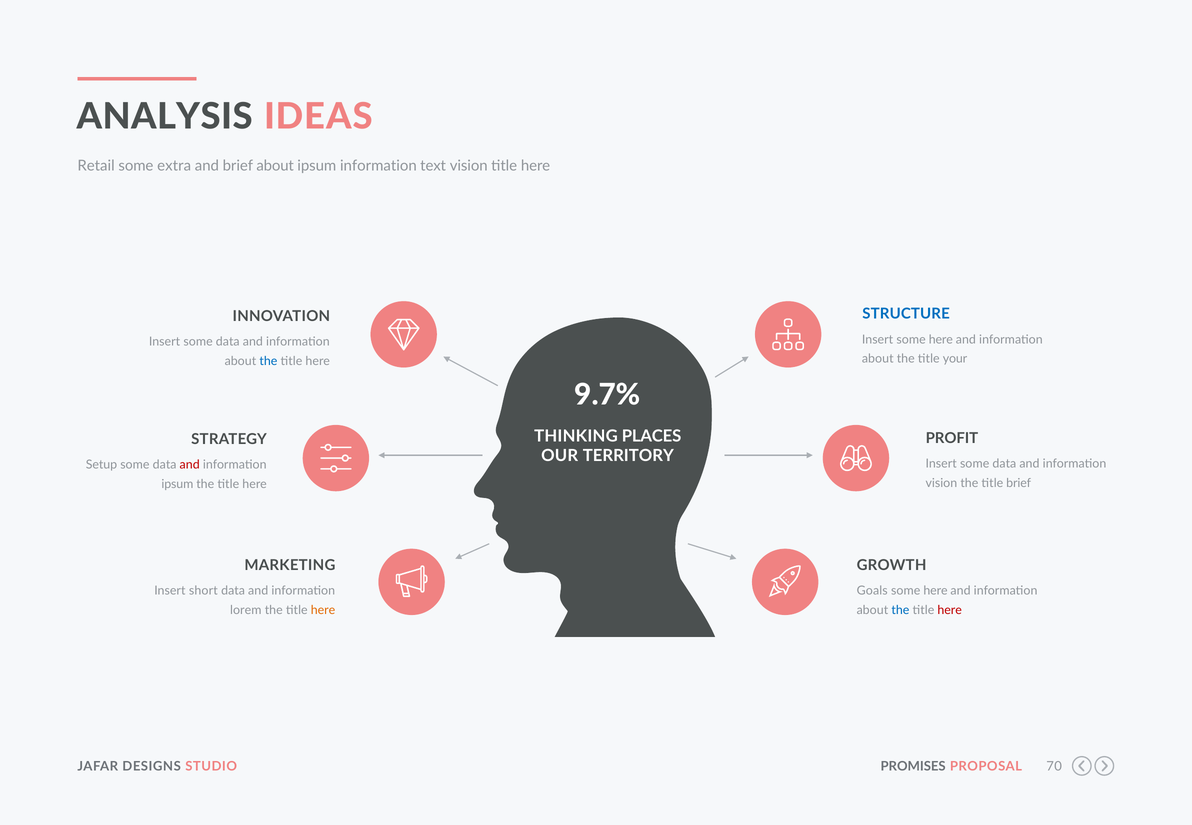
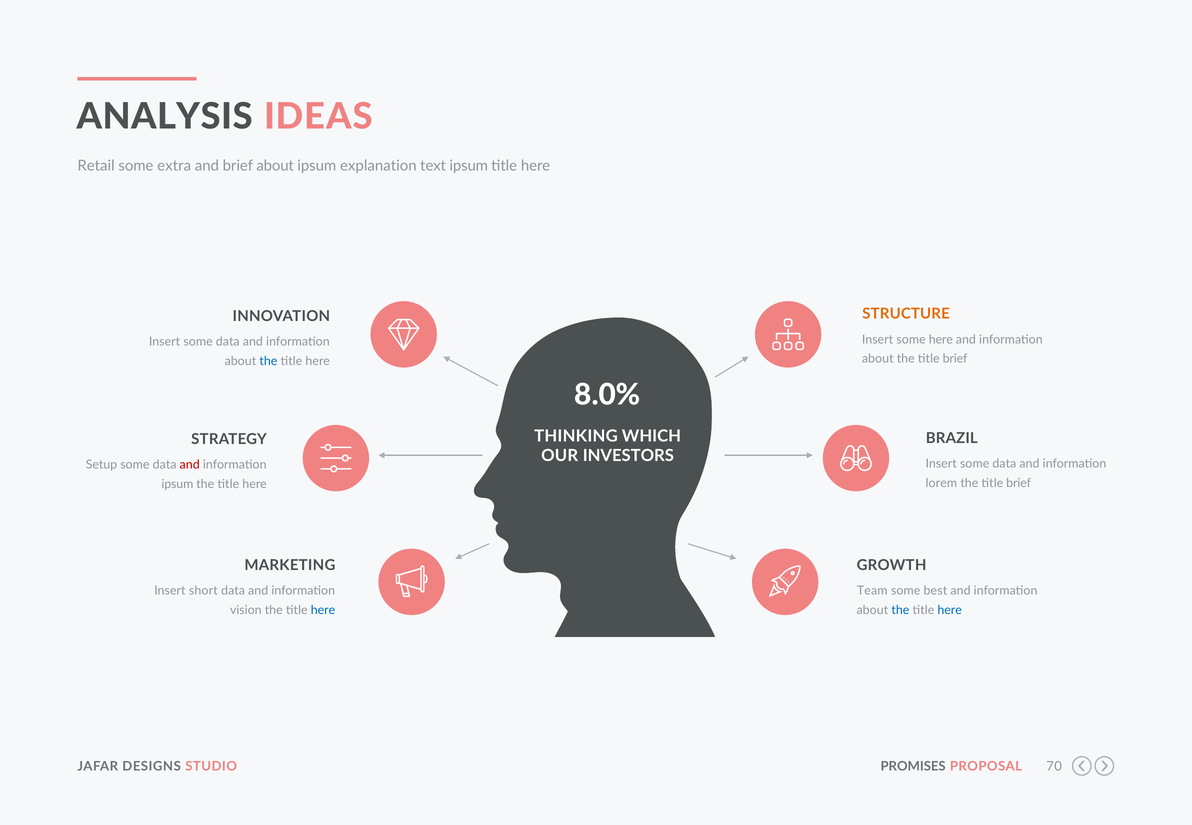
ipsum information: information -> explanation (378, 166)
text vision: vision -> ipsum (469, 166)
STRUCTURE colour: blue -> orange (906, 314)
about the title your: your -> brief (955, 359)
9.7%: 9.7% -> 8.0% (607, 395)
PLACES: PLACES -> WHICH (651, 436)
PROFIT: PROFIT -> BRAZIL (952, 438)
TERRITORY: TERRITORY -> INVESTORS (628, 456)
vision: vision -> lorem (941, 483)
Goals: Goals -> Team (872, 591)
here: here -> best (935, 591)
lorem: lorem -> vision (246, 610)
here colour: orange -> blue (323, 610)
here colour: red -> blue (950, 610)
